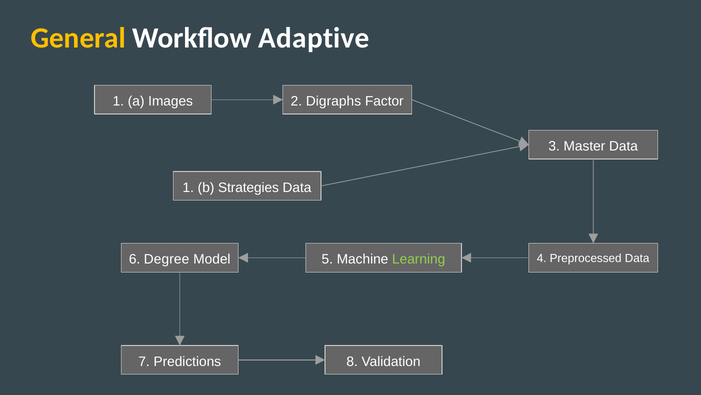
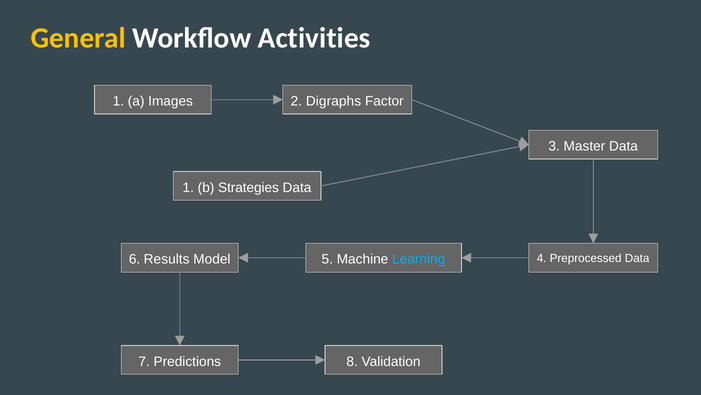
Adaptive: Adaptive -> Activities (314, 38)
Degree: Degree -> Results (167, 259)
Learning colour: light green -> light blue (419, 259)
